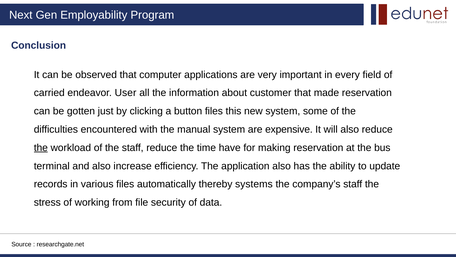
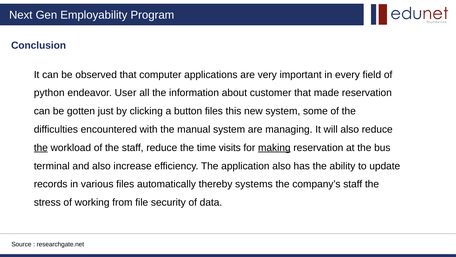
carried: carried -> python (49, 93)
expensive: expensive -> managing (289, 129)
have: have -> visits (230, 147)
making underline: none -> present (274, 147)
